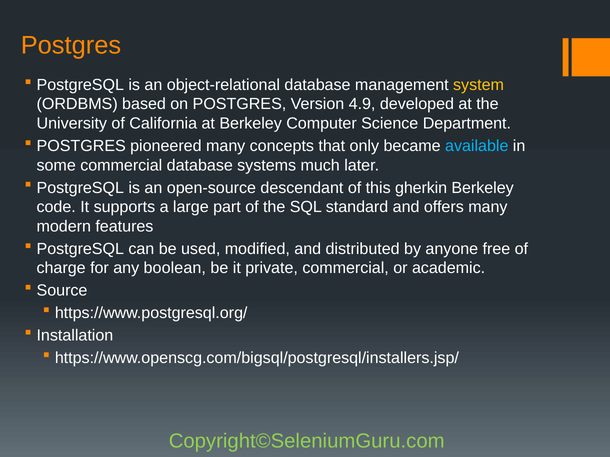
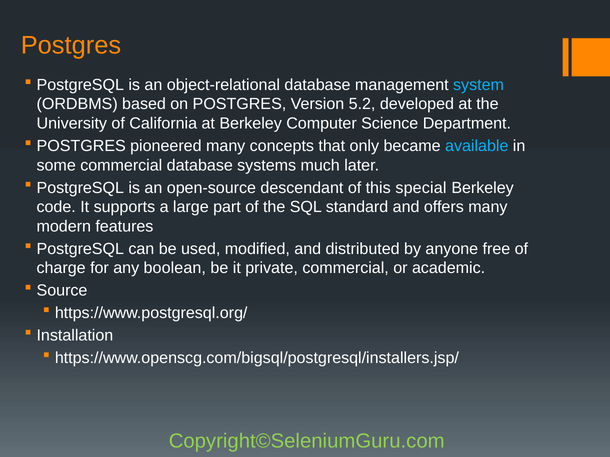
system colour: yellow -> light blue (479, 85)
4.9: 4.9 -> 5.2 (362, 104)
gherkin: gherkin -> special (421, 188)
